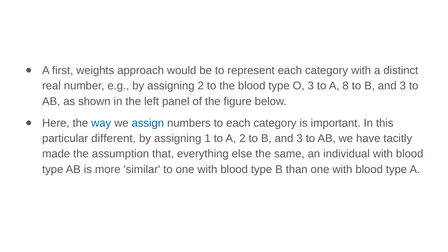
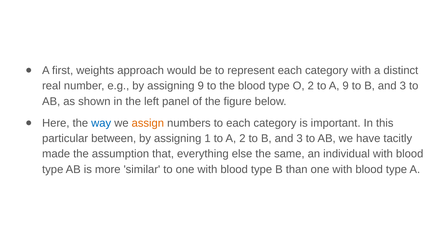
assigning 2: 2 -> 9 (201, 86)
O 3: 3 -> 2 (311, 86)
A 8: 8 -> 9 (346, 86)
assign colour: blue -> orange (148, 123)
different: different -> between (114, 138)
